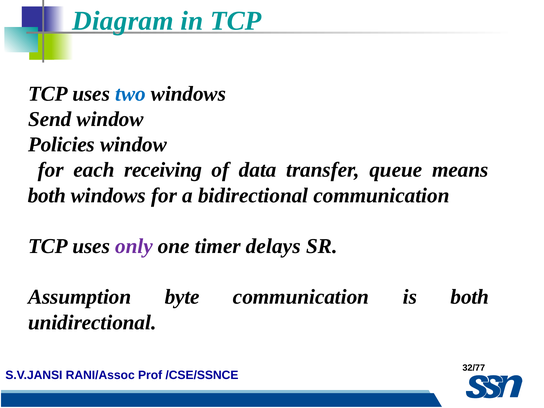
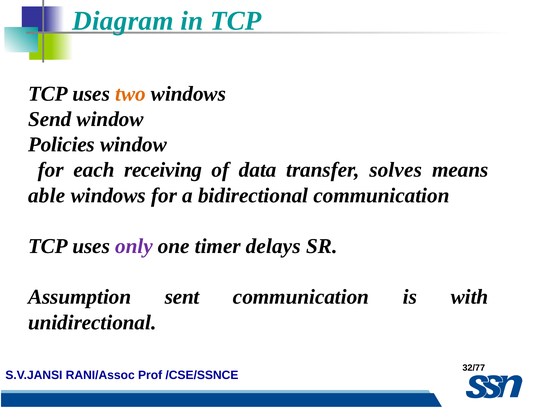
two colour: blue -> orange (130, 94)
queue: queue -> solves (396, 170)
both: both -> able (47, 195)
byte: byte -> sent (182, 297)
is both: both -> with (470, 297)
